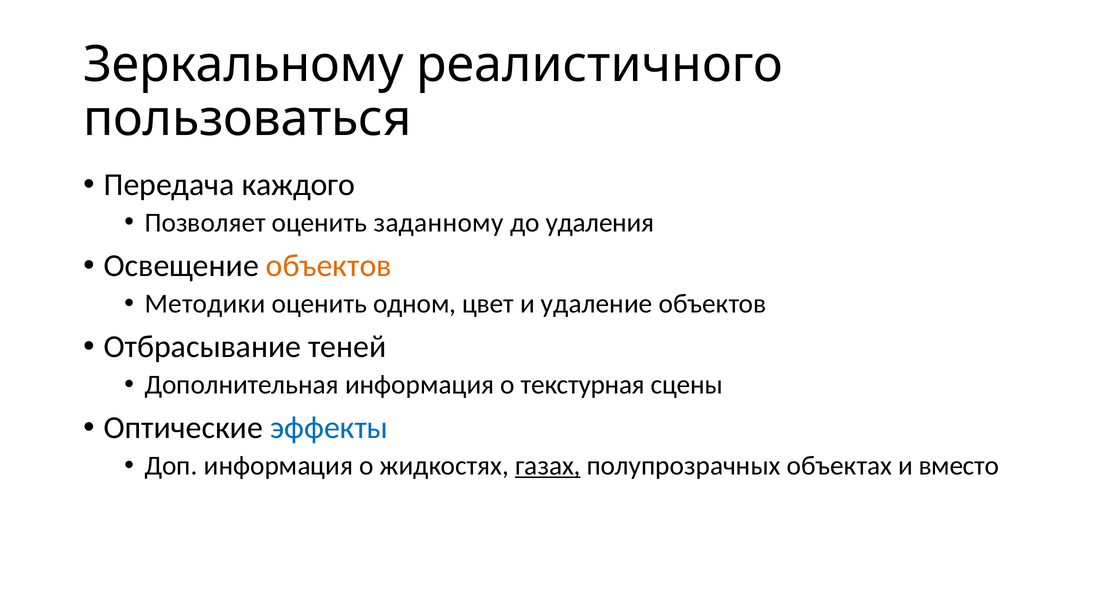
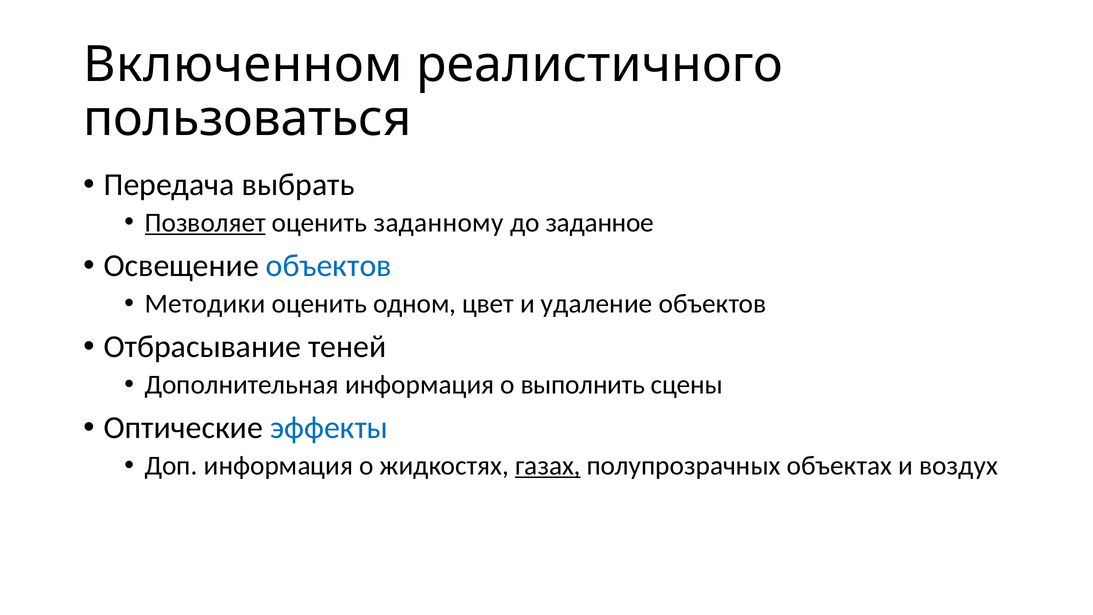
Зеркальному: Зеркальному -> Включенном (243, 65)
каждого: каждого -> выбрать (298, 185)
Позволяет underline: none -> present (205, 222)
удаления: удаления -> заданное (600, 222)
объектов colour: orange -> blue (329, 266)
текстурная: текстурная -> выполнить (583, 384)
вместо: вместо -> воздух (959, 465)
